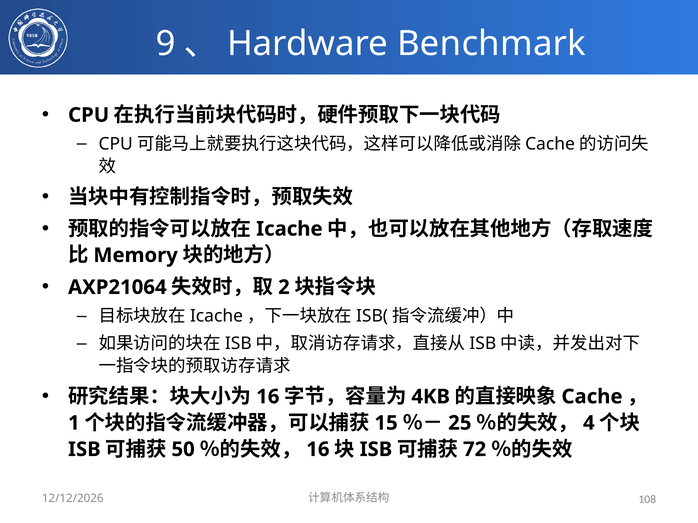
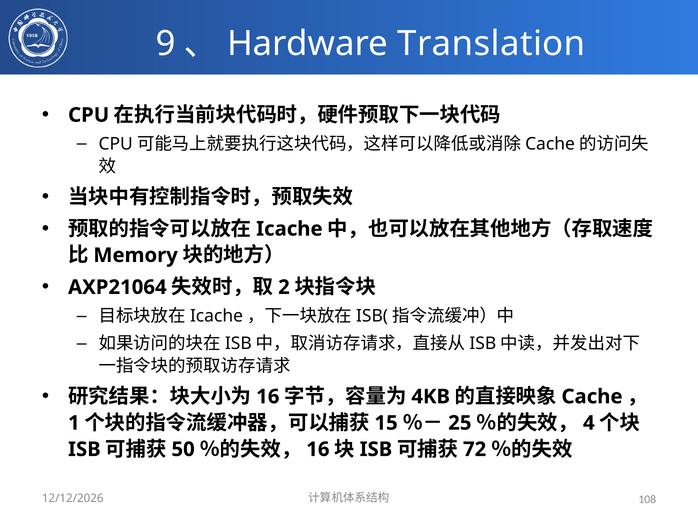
Benchmark: Benchmark -> Translation (491, 44)
